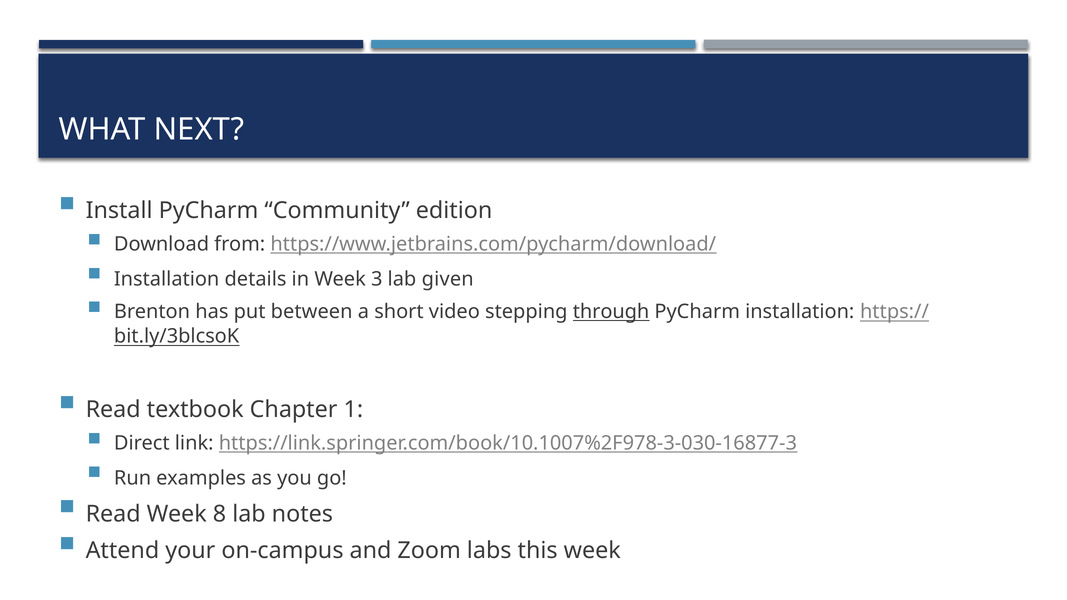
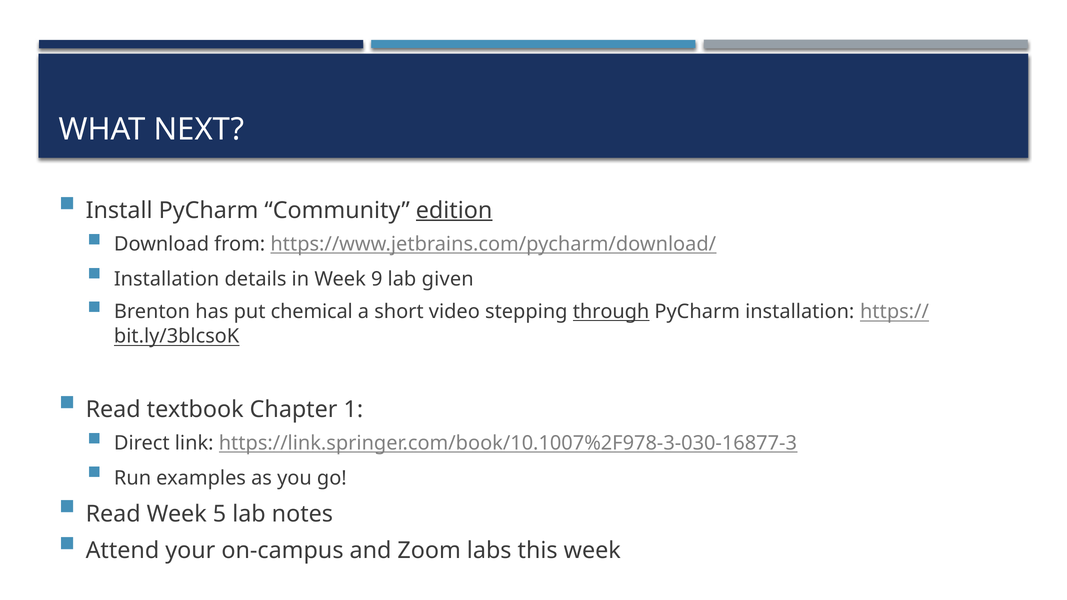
edition underline: none -> present (454, 210)
3: 3 -> 9 (377, 279)
between: between -> chemical (312, 312)
8: 8 -> 5 (220, 514)
